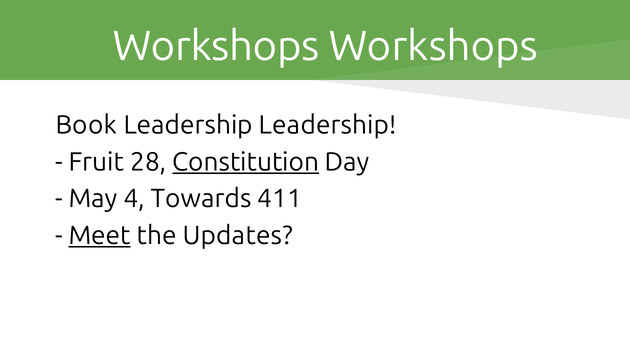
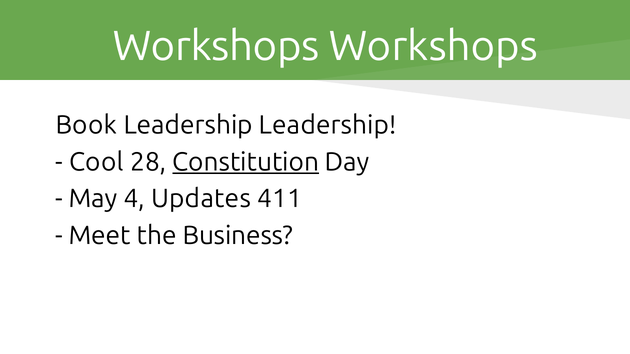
Fruit: Fruit -> Cool (96, 162)
Towards: Towards -> Updates (201, 199)
Meet underline: present -> none (100, 236)
Updates: Updates -> Business (238, 236)
